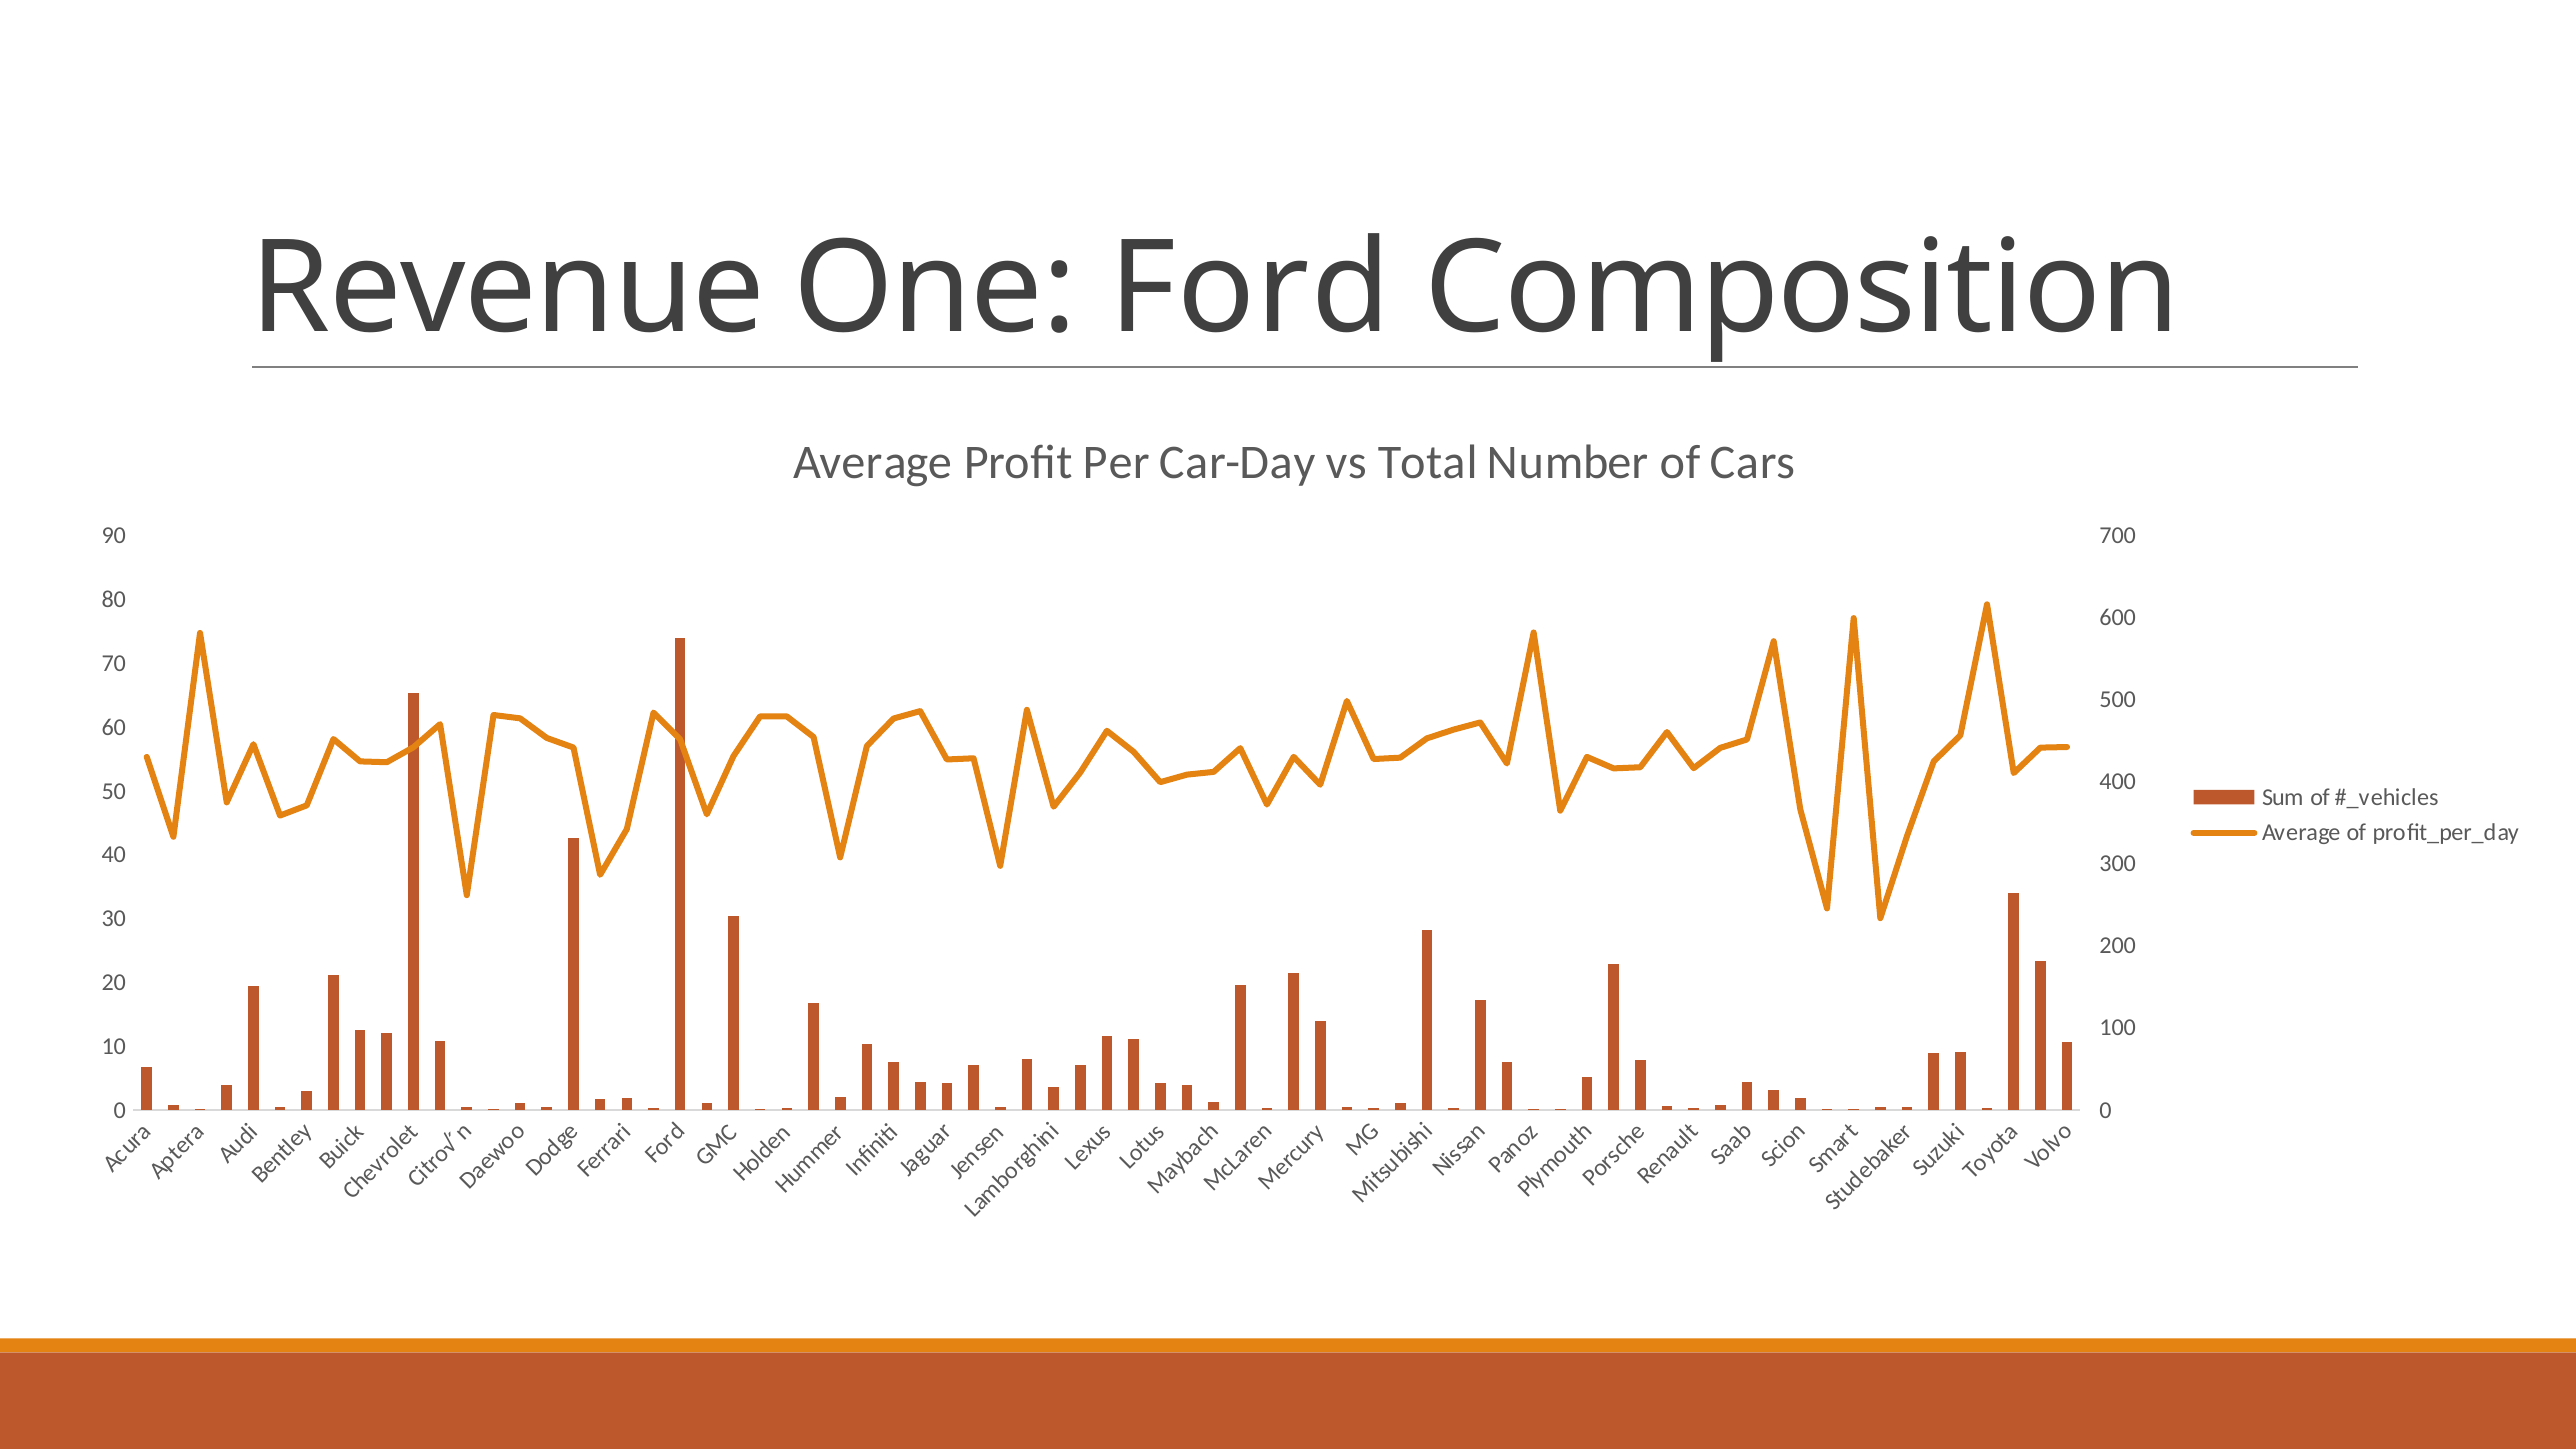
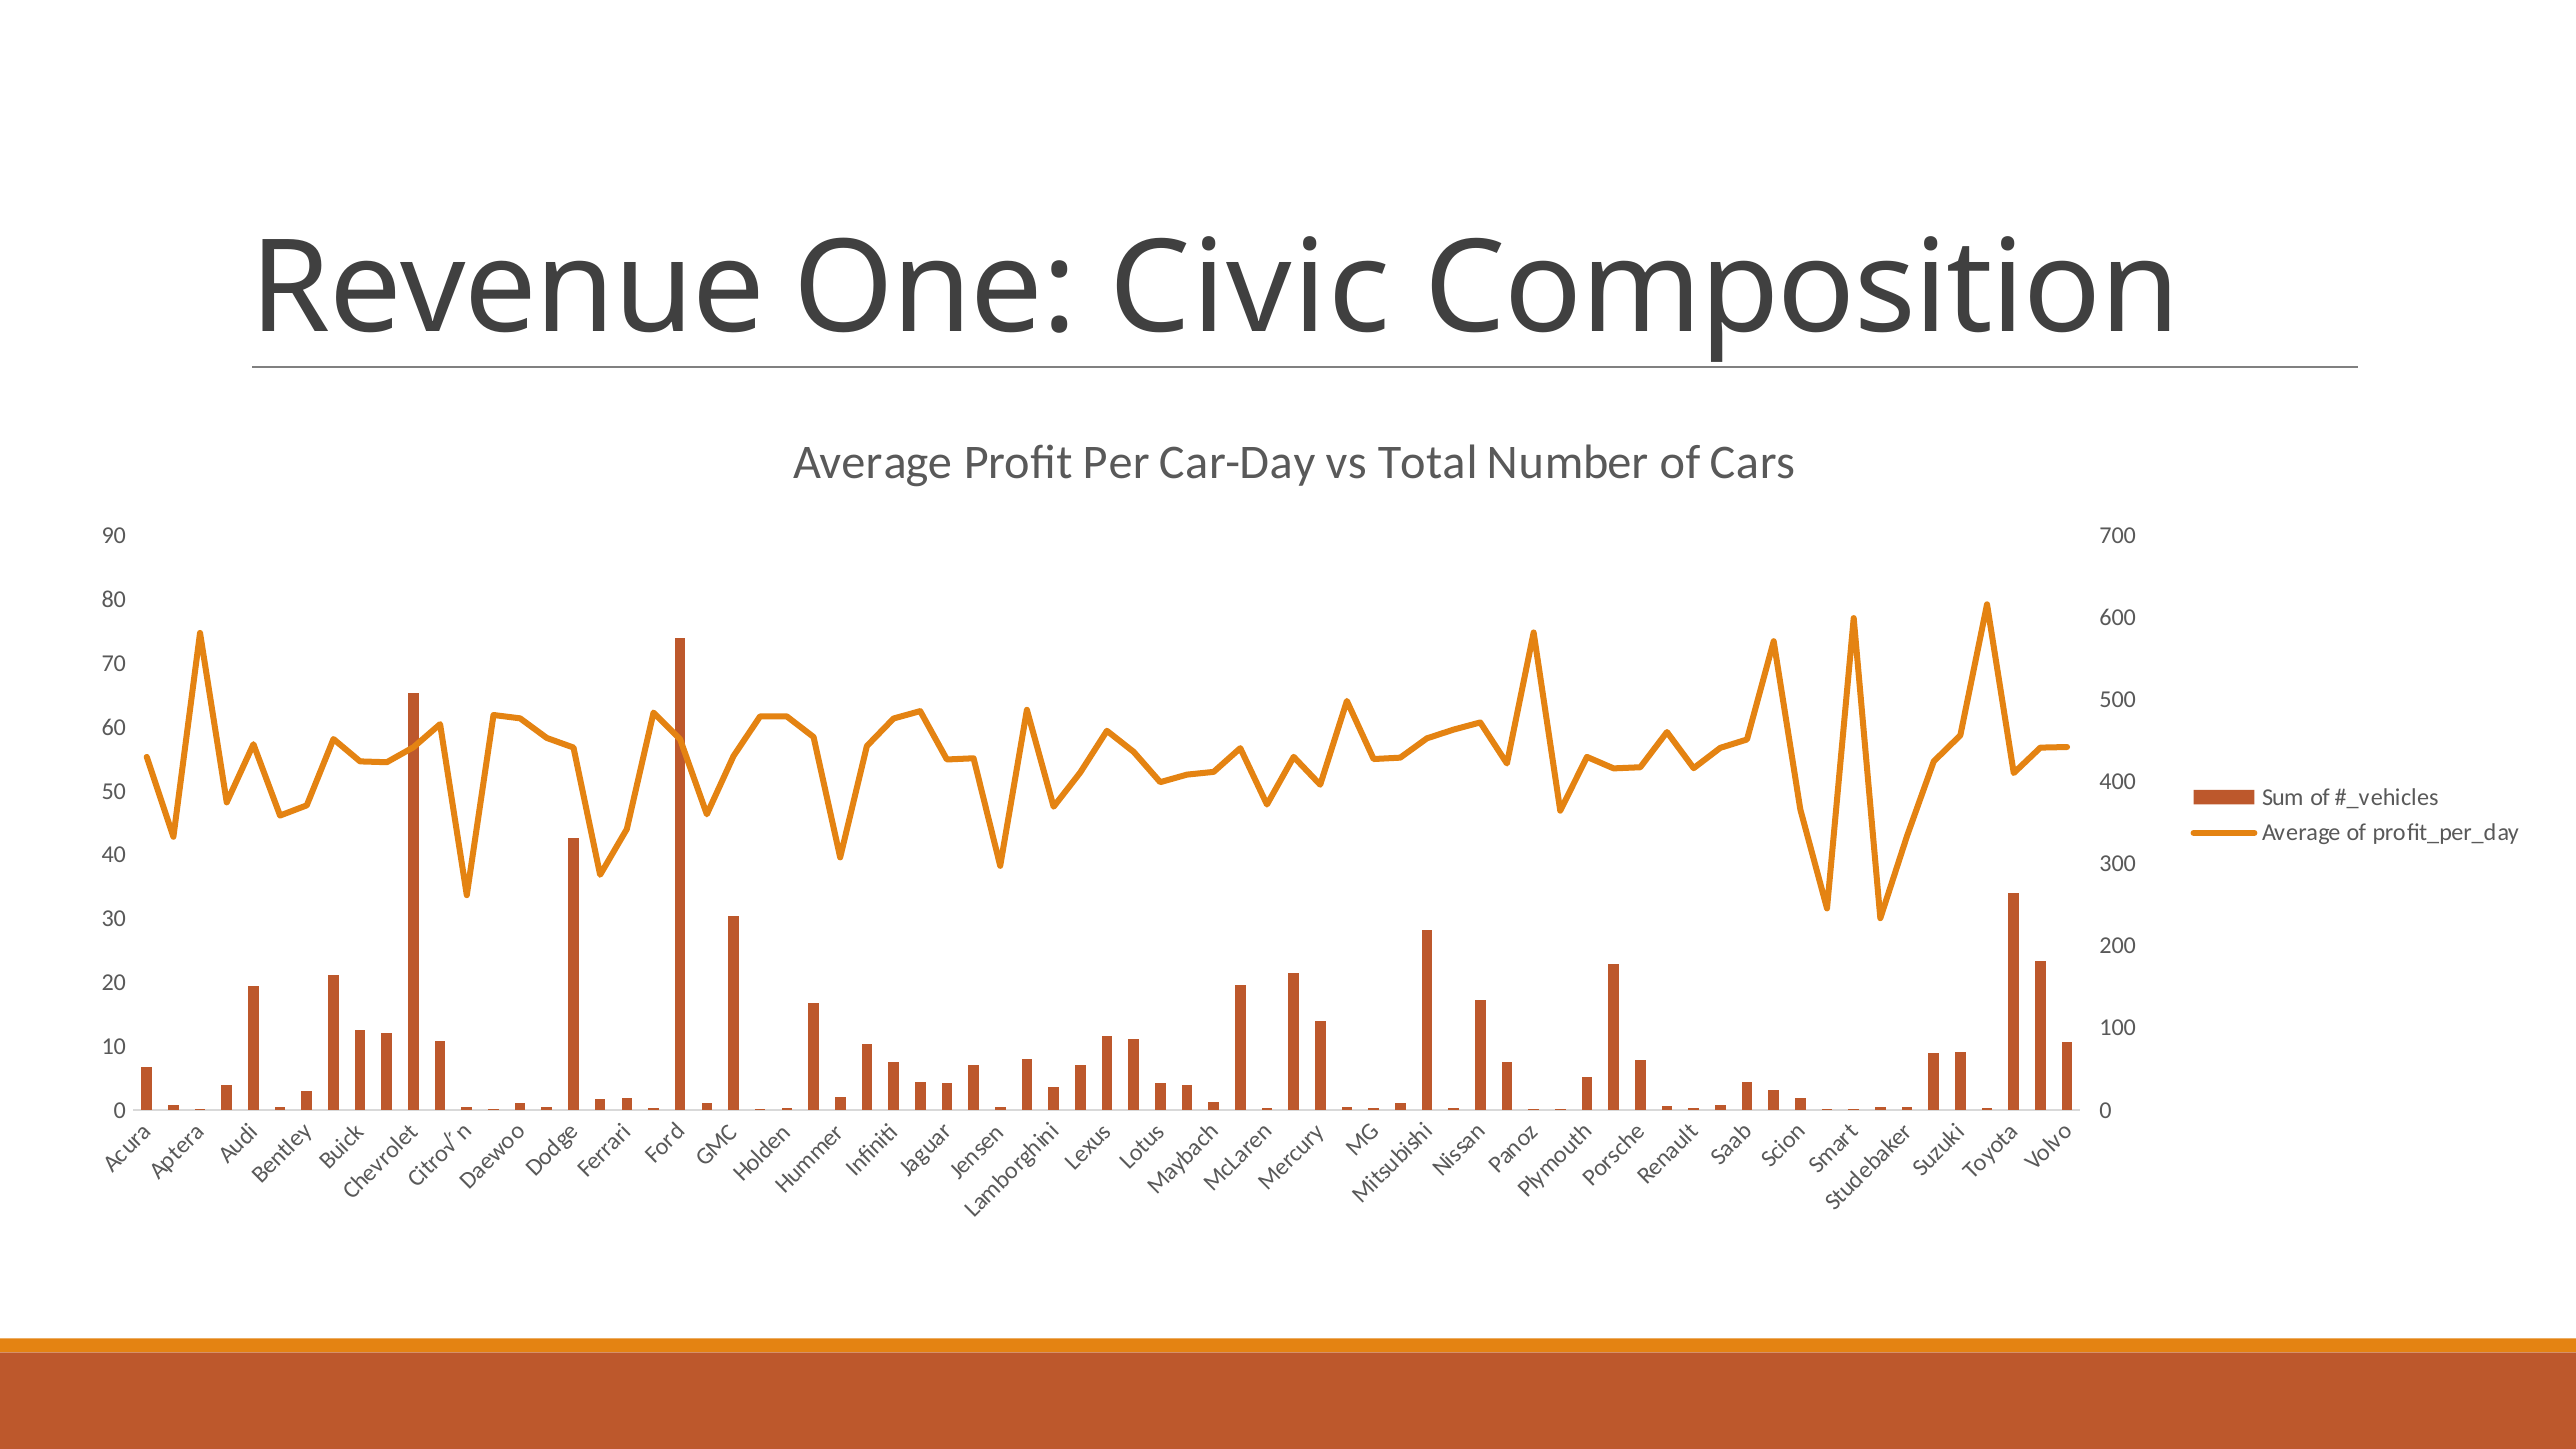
Ford: Ford -> Civic (1250, 289)
